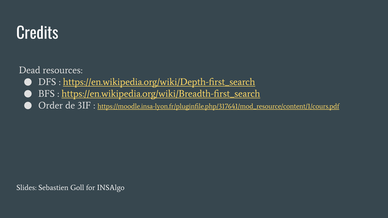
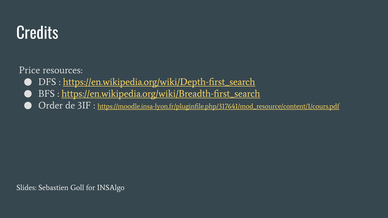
Dead: Dead -> Price (30, 70)
